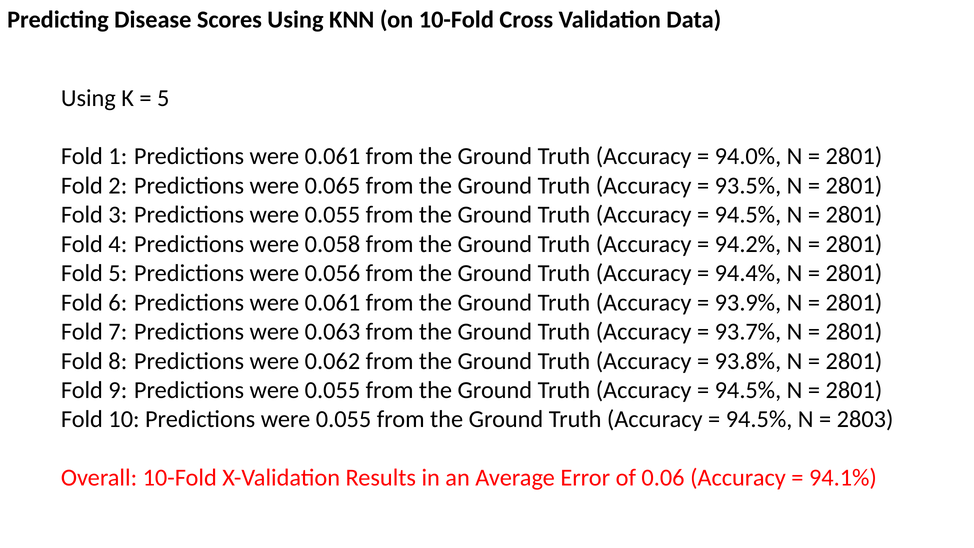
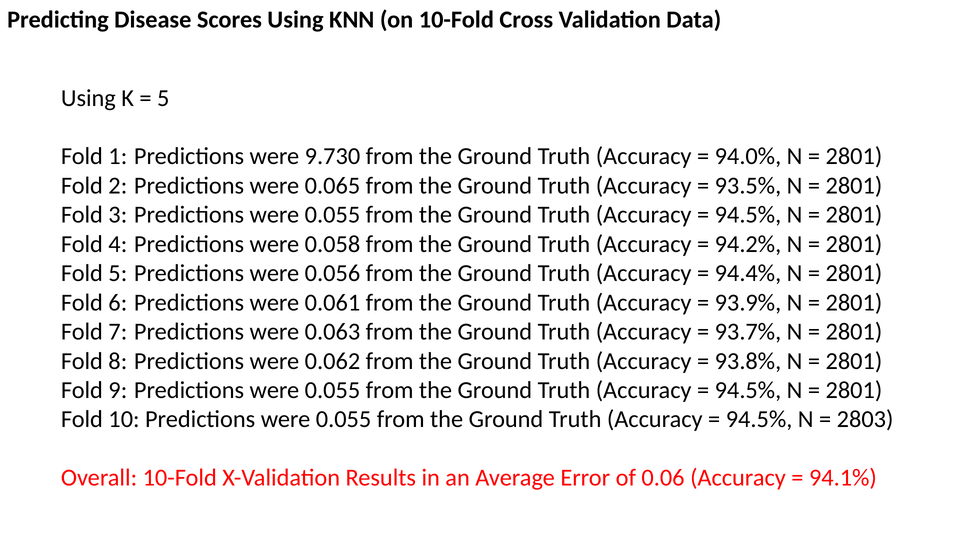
1 Predictions were 0.061: 0.061 -> 9.730 (332, 156)
